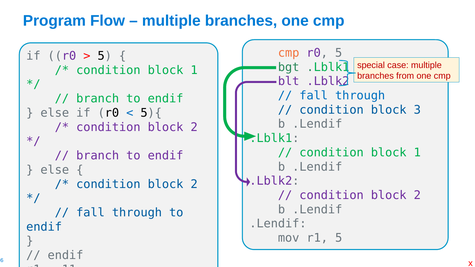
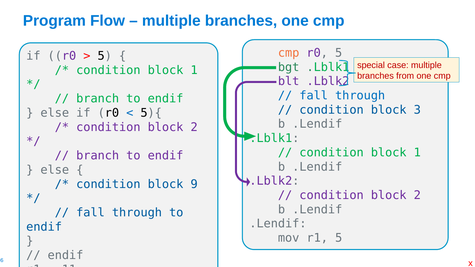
2: 2 -> 9 (194, 184)
